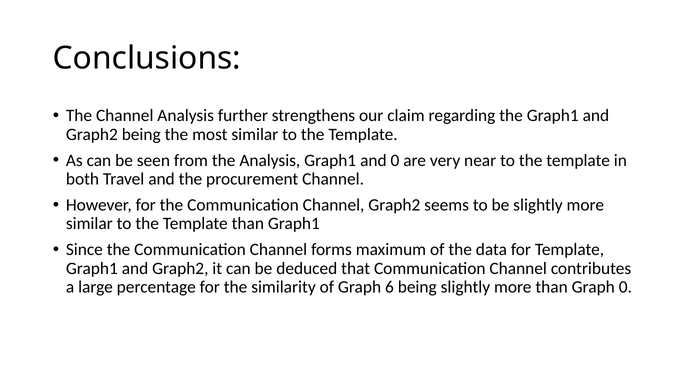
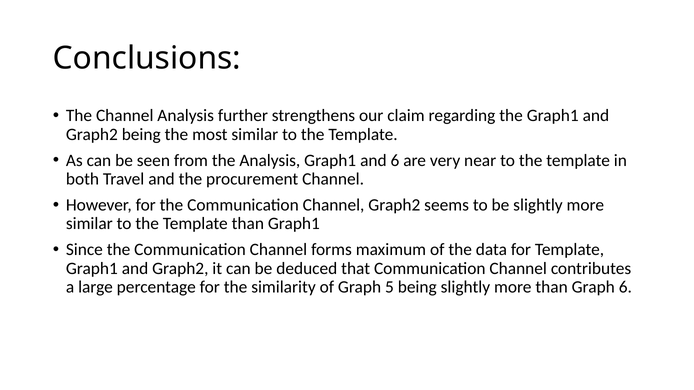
and 0: 0 -> 6 (395, 160)
6: 6 -> 5 (389, 287)
Graph 0: 0 -> 6 (625, 287)
